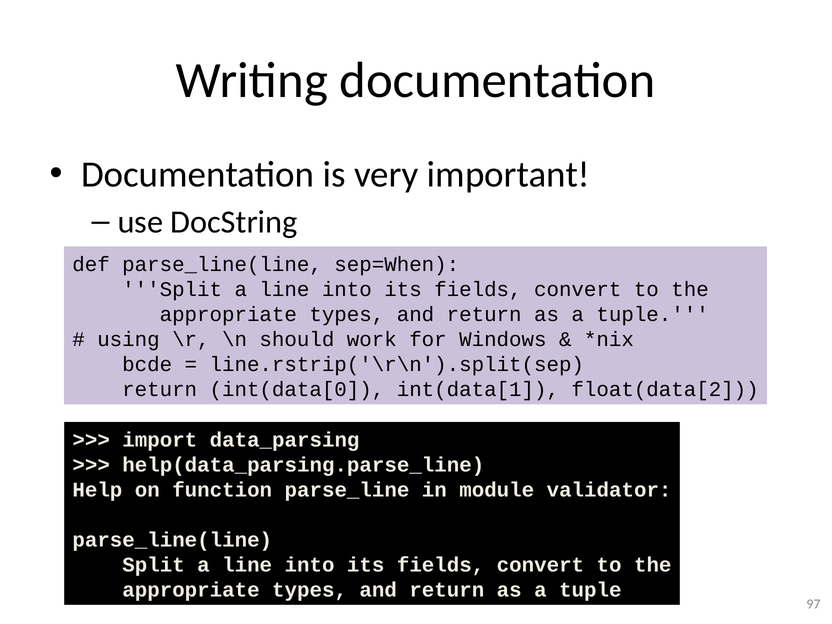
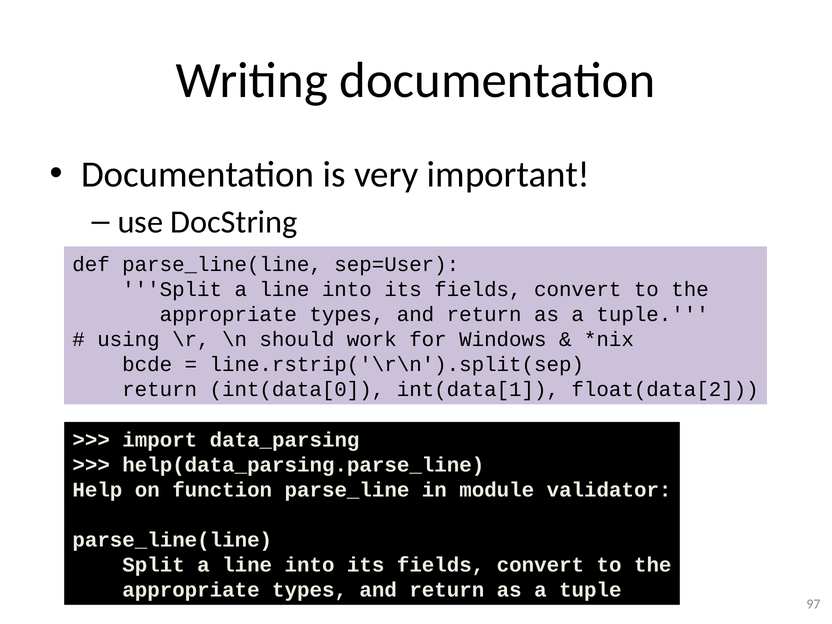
sep=When: sep=When -> sep=User (397, 264)
